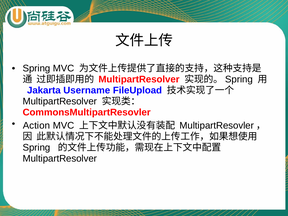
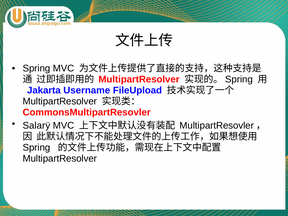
Action: Action -> Salarÿ (36, 125)
